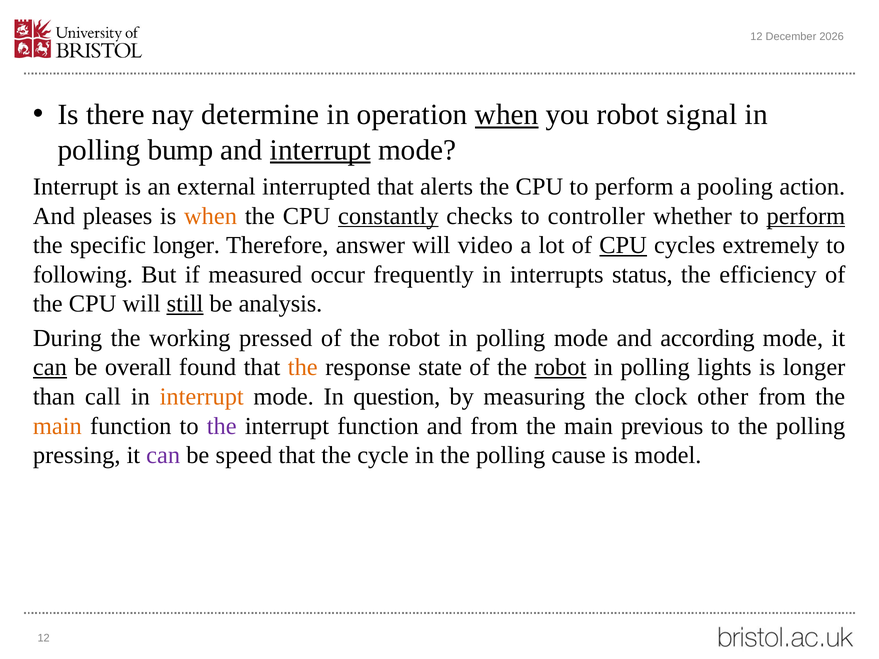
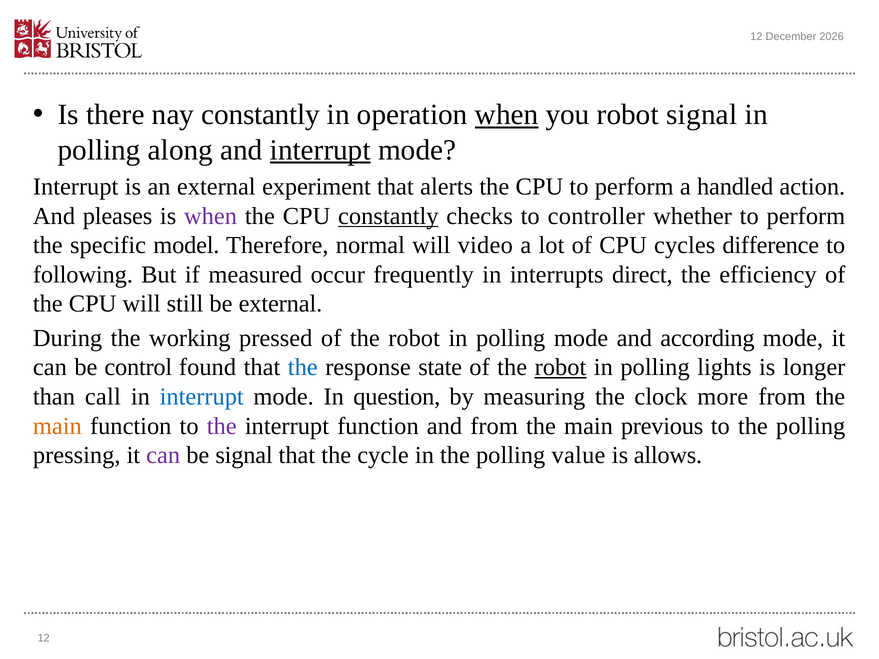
nay determine: determine -> constantly (261, 115)
bump: bump -> along (180, 150)
interrupted: interrupted -> experiment (316, 187)
pooling: pooling -> handled (735, 187)
when colour: orange -> purple (211, 216)
perform underline: present -> none (806, 216)
specific longer: longer -> model (186, 245)
answer: answer -> normal (370, 245)
CPU underline: present -> none (623, 245)
extremely: extremely -> difference (771, 245)
status: status -> direct (642, 275)
still underline: present -> none (185, 304)
be analysis: analysis -> external (280, 304)
can underline: present -> none (50, 368)
overall: overall -> control (138, 368)
the colour: orange -> blue (303, 368)
interrupt colour: orange -> blue (202, 397)
other: other -> more (723, 397)
be speed: speed -> signal (244, 455)
cause: cause -> value (578, 455)
model: model -> allows (668, 455)
